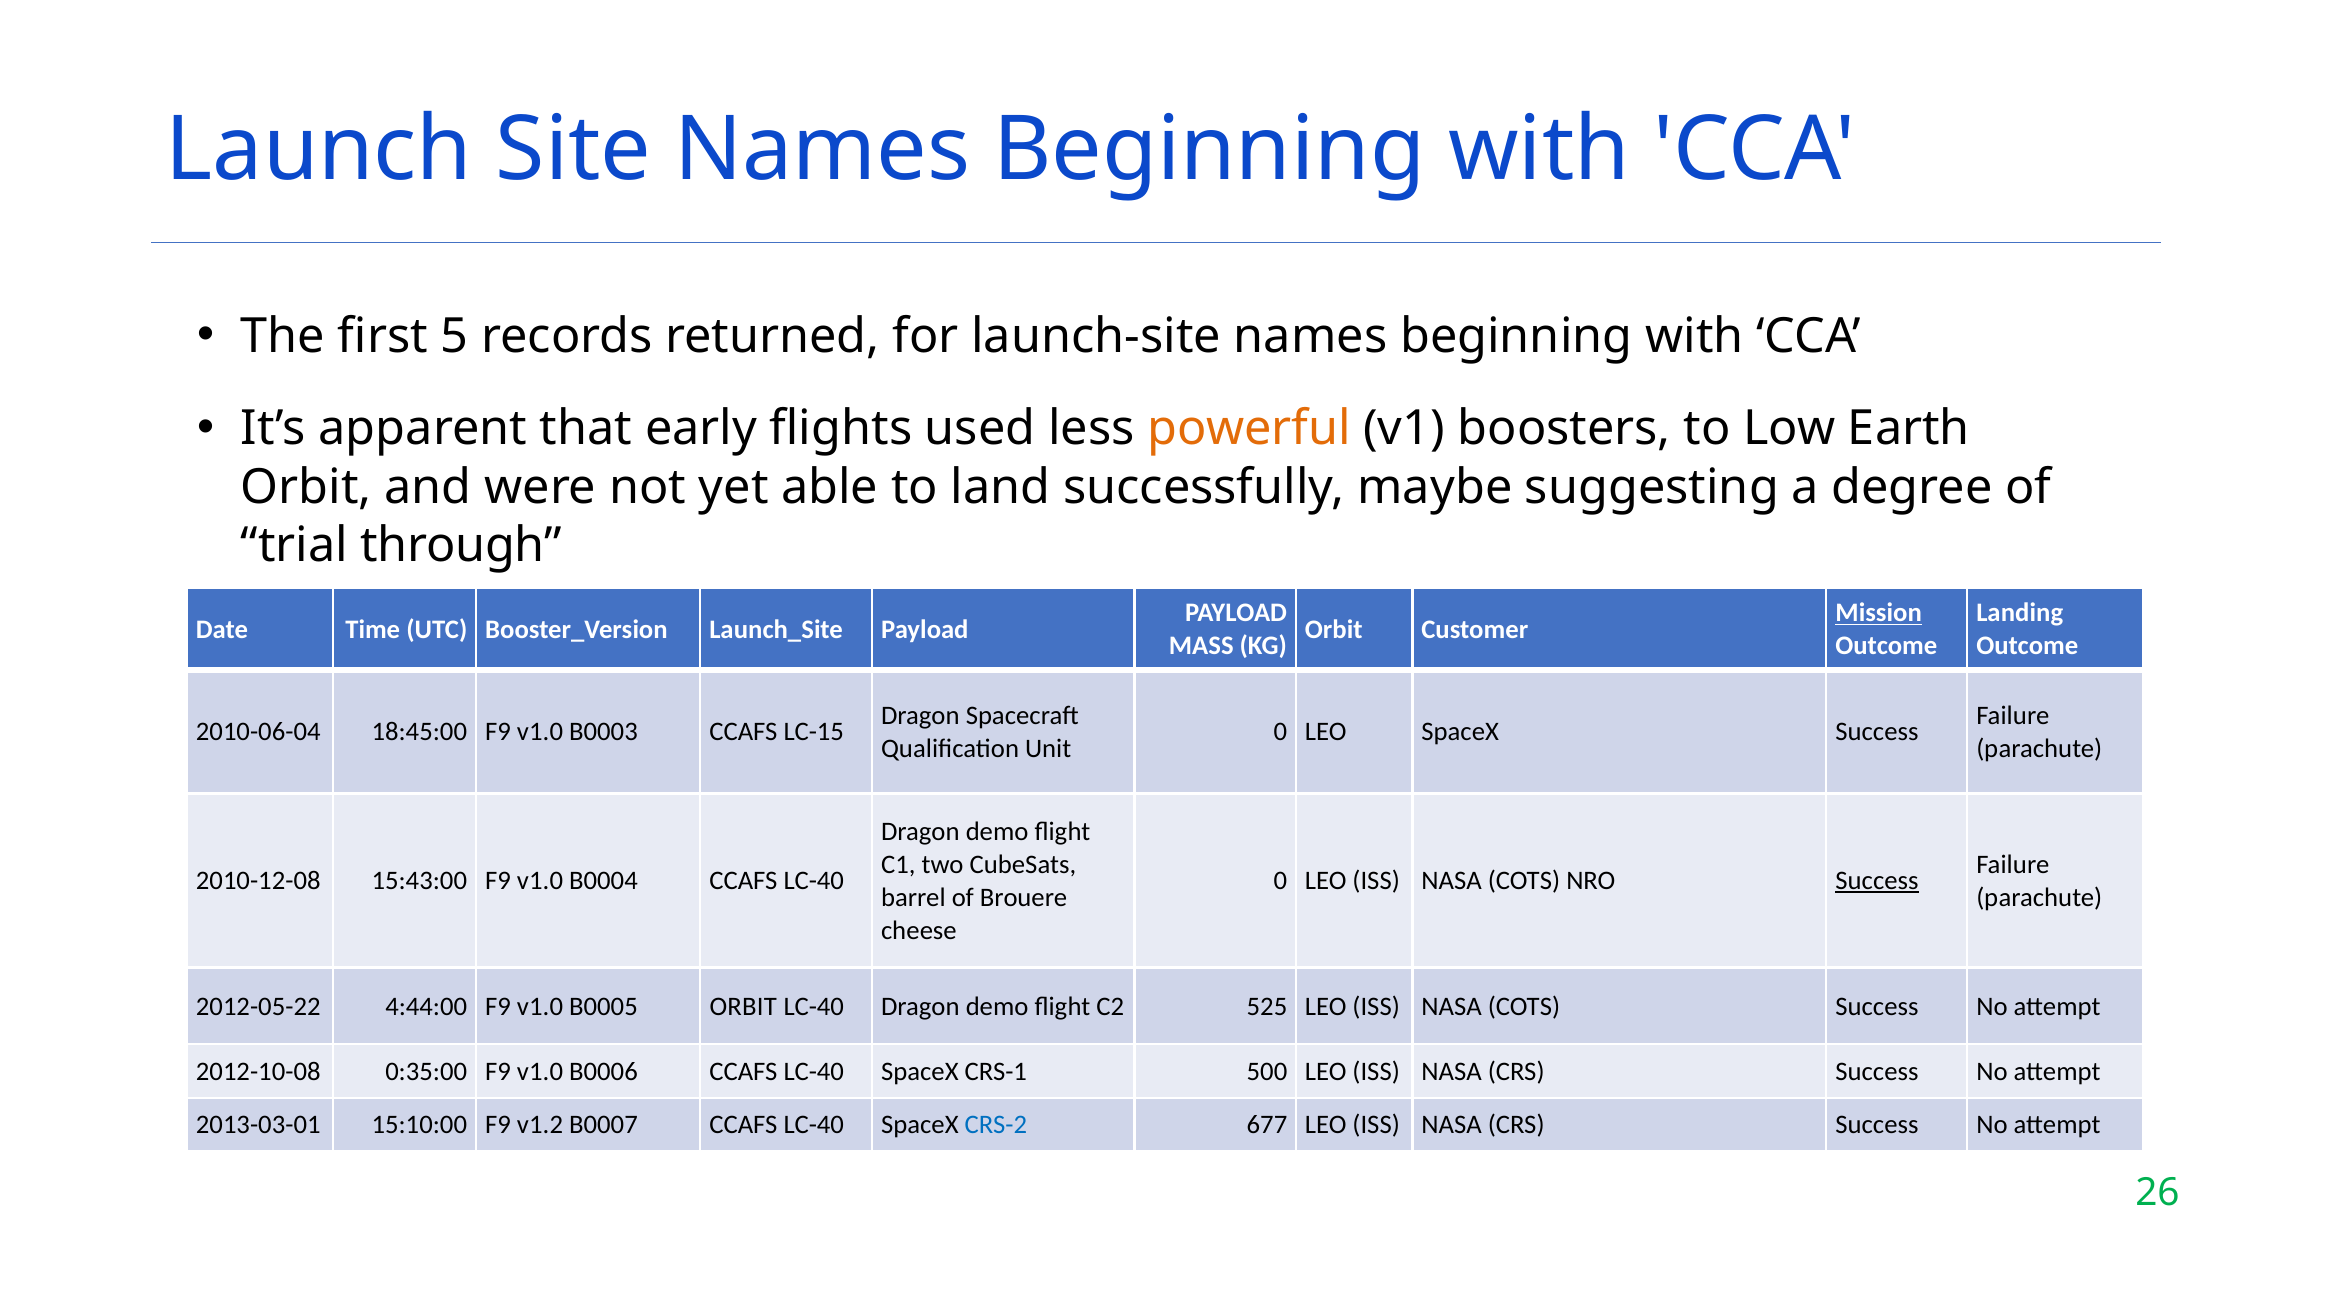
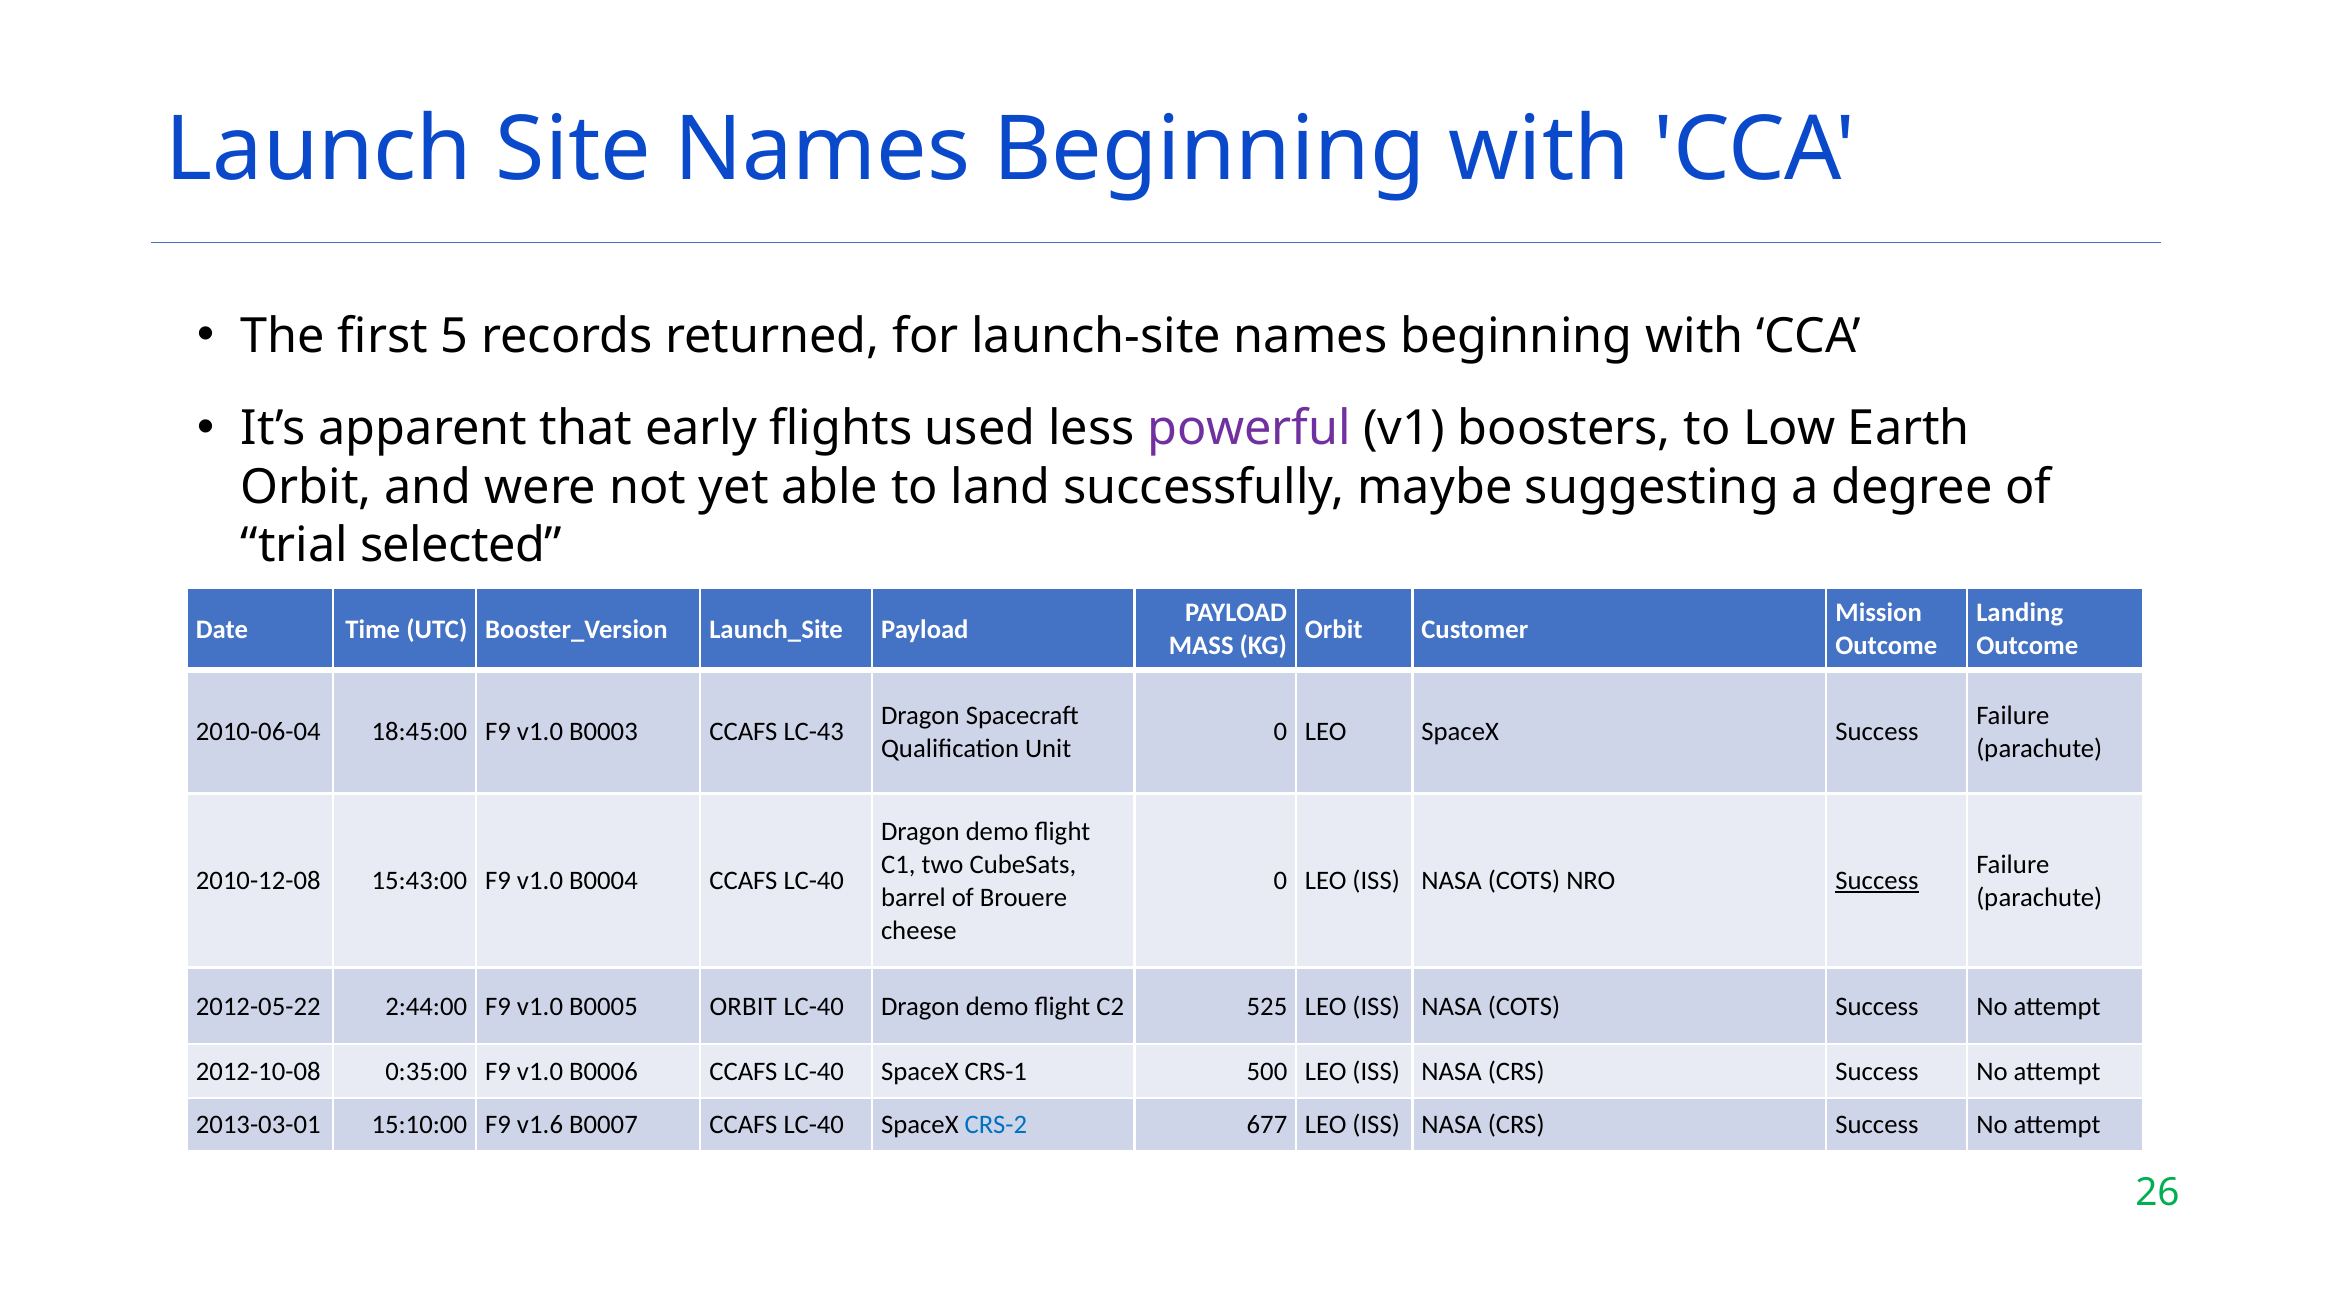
powerful colour: orange -> purple (1249, 429)
through: through -> selected (461, 546)
Mission underline: present -> none (1879, 613)
LC-15: LC-15 -> LC-43 (814, 732)
4:44:00: 4:44:00 -> 2:44:00 (426, 1007)
v1.2: v1.2 -> v1.6 (540, 1125)
